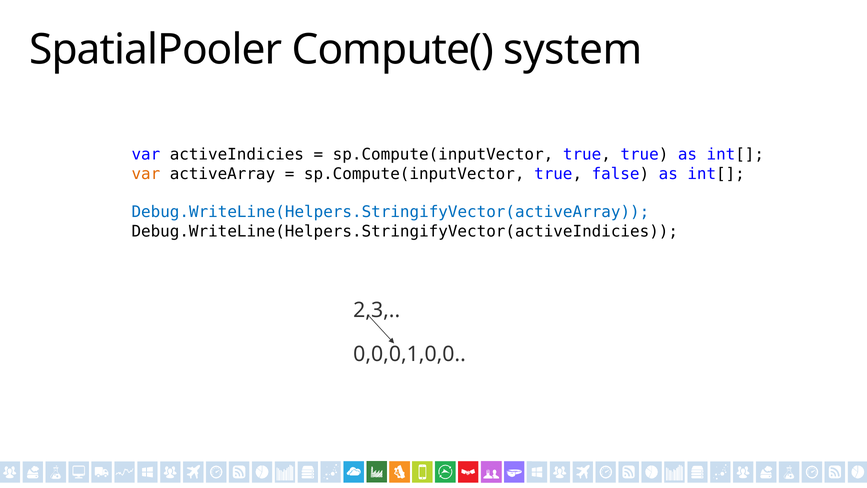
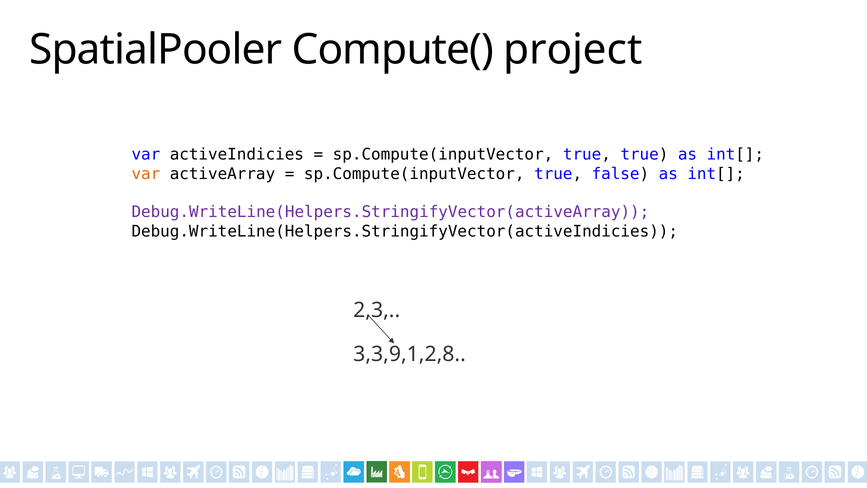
system: system -> project (573, 50)
Debug.WriteLine(Helpers.StringifyVector(activeArray colour: blue -> purple (390, 212)
0,0,0,1,0,0: 0,0,0,1,0,0 -> 3,3,9,1,2,8 (410, 354)
